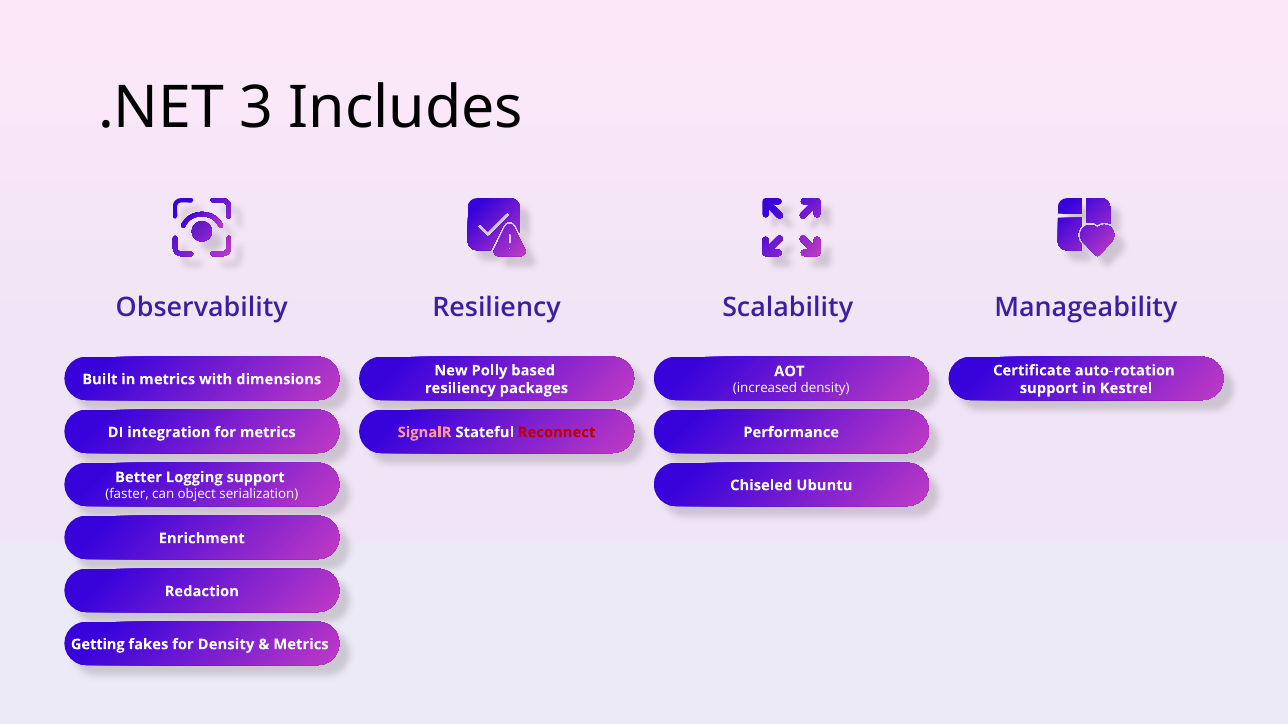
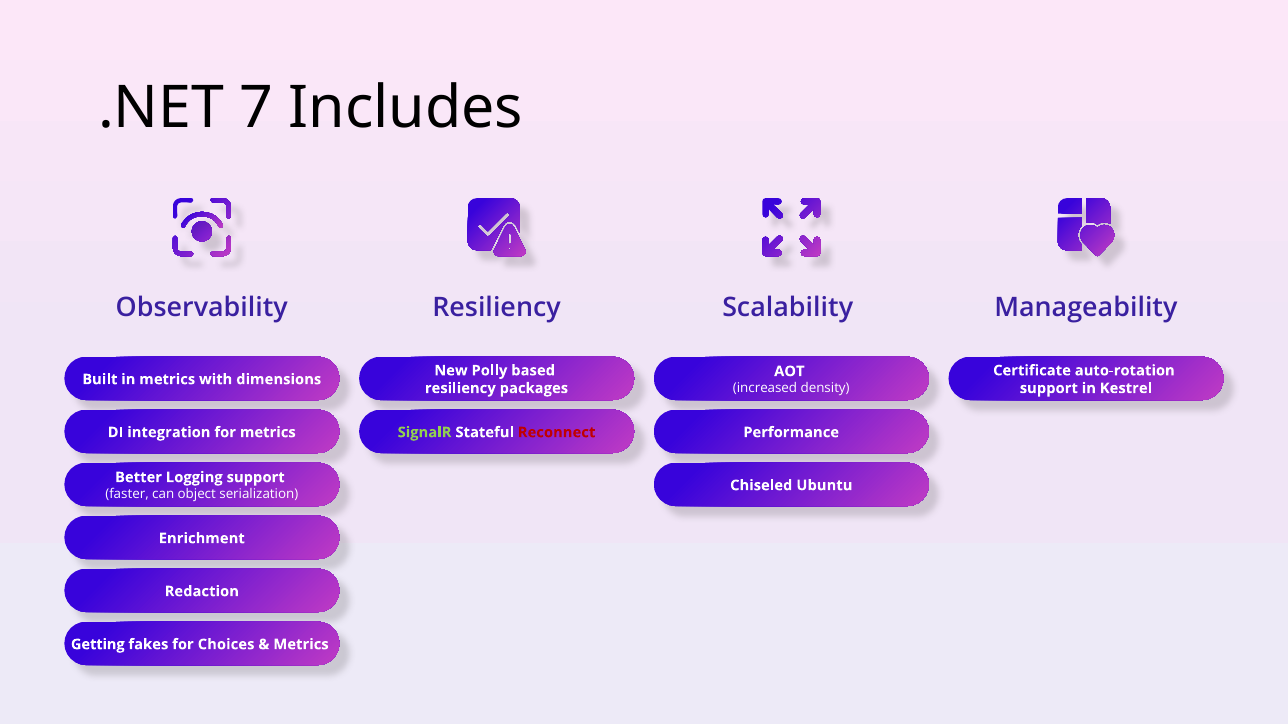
3: 3 -> 7 (257, 108)
SignalR colour: pink -> light green (425, 433)
for Density: Density -> Choices (226, 645)
